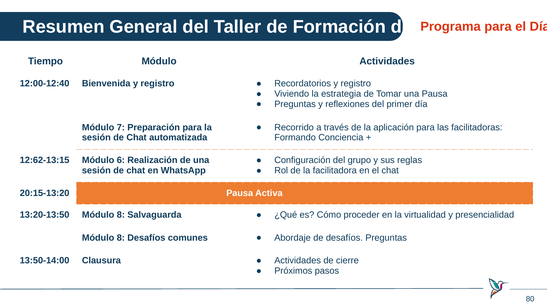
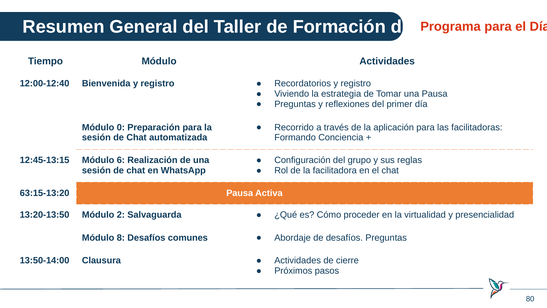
7: 7 -> 0 (121, 127)
12:62-13:15: 12:62-13:15 -> 12:45-13:15 (45, 160)
20:15-13:20: 20:15-13:20 -> 63:15-13:20 (45, 193)
13:20-13:50 Módulo 8: 8 -> 2 (121, 215)
